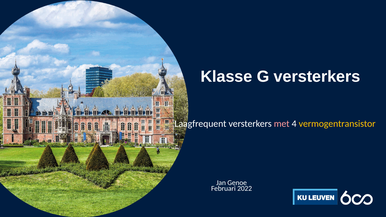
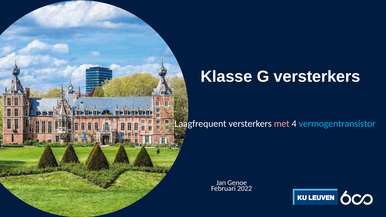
vermogentransistor colour: yellow -> light blue (337, 124)
